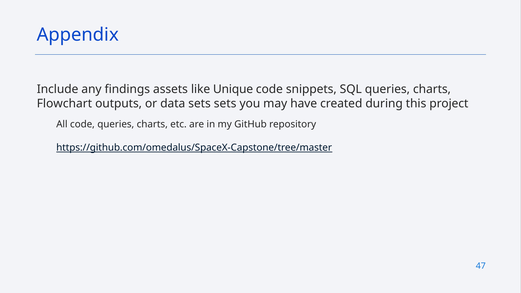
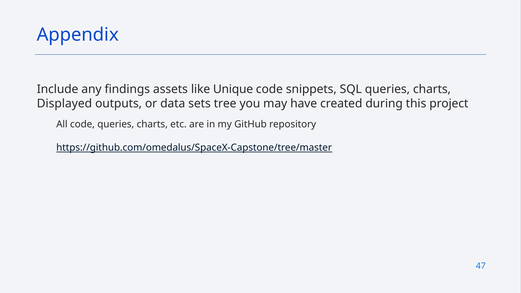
Flowchart: Flowchart -> Displayed (64, 104)
sets sets: sets -> tree (225, 104)
